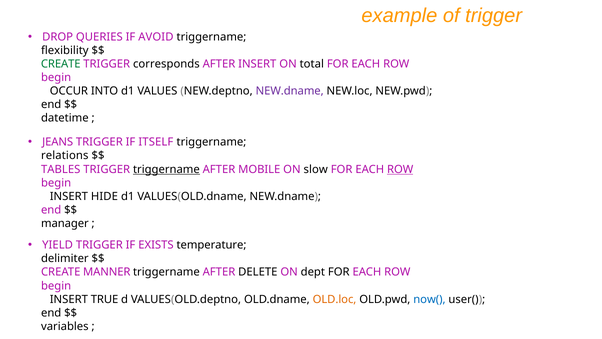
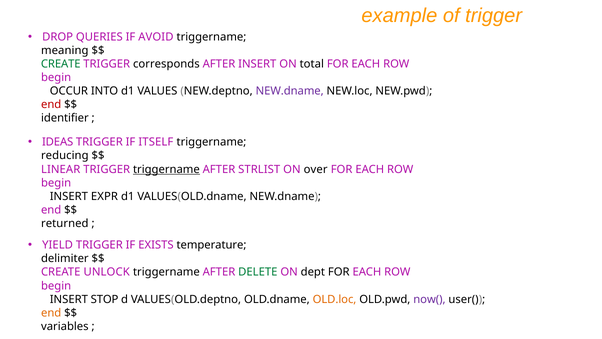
flexibility: flexibility -> meaning (65, 50)
end colour: black -> red (51, 105)
datetime: datetime -> identifier (65, 118)
JEANS: JEANS -> IDEAS (58, 142)
relations: relations -> reducing (65, 156)
TABLES: TABLES -> LINEAR (61, 169)
MOBILE: MOBILE -> STRLIST (259, 169)
slow: slow -> over (316, 169)
ROW underline: present -> none (400, 169)
HIDE: HIDE -> EXPR (104, 196)
manager: manager -> returned (65, 223)
MANNER: MANNER -> UNLOCK (107, 272)
DELETE colour: black -> green (258, 272)
TRUE: TRUE -> STOP (105, 299)
now( colour: blue -> purple (429, 299)
end colour: black -> orange (51, 313)
